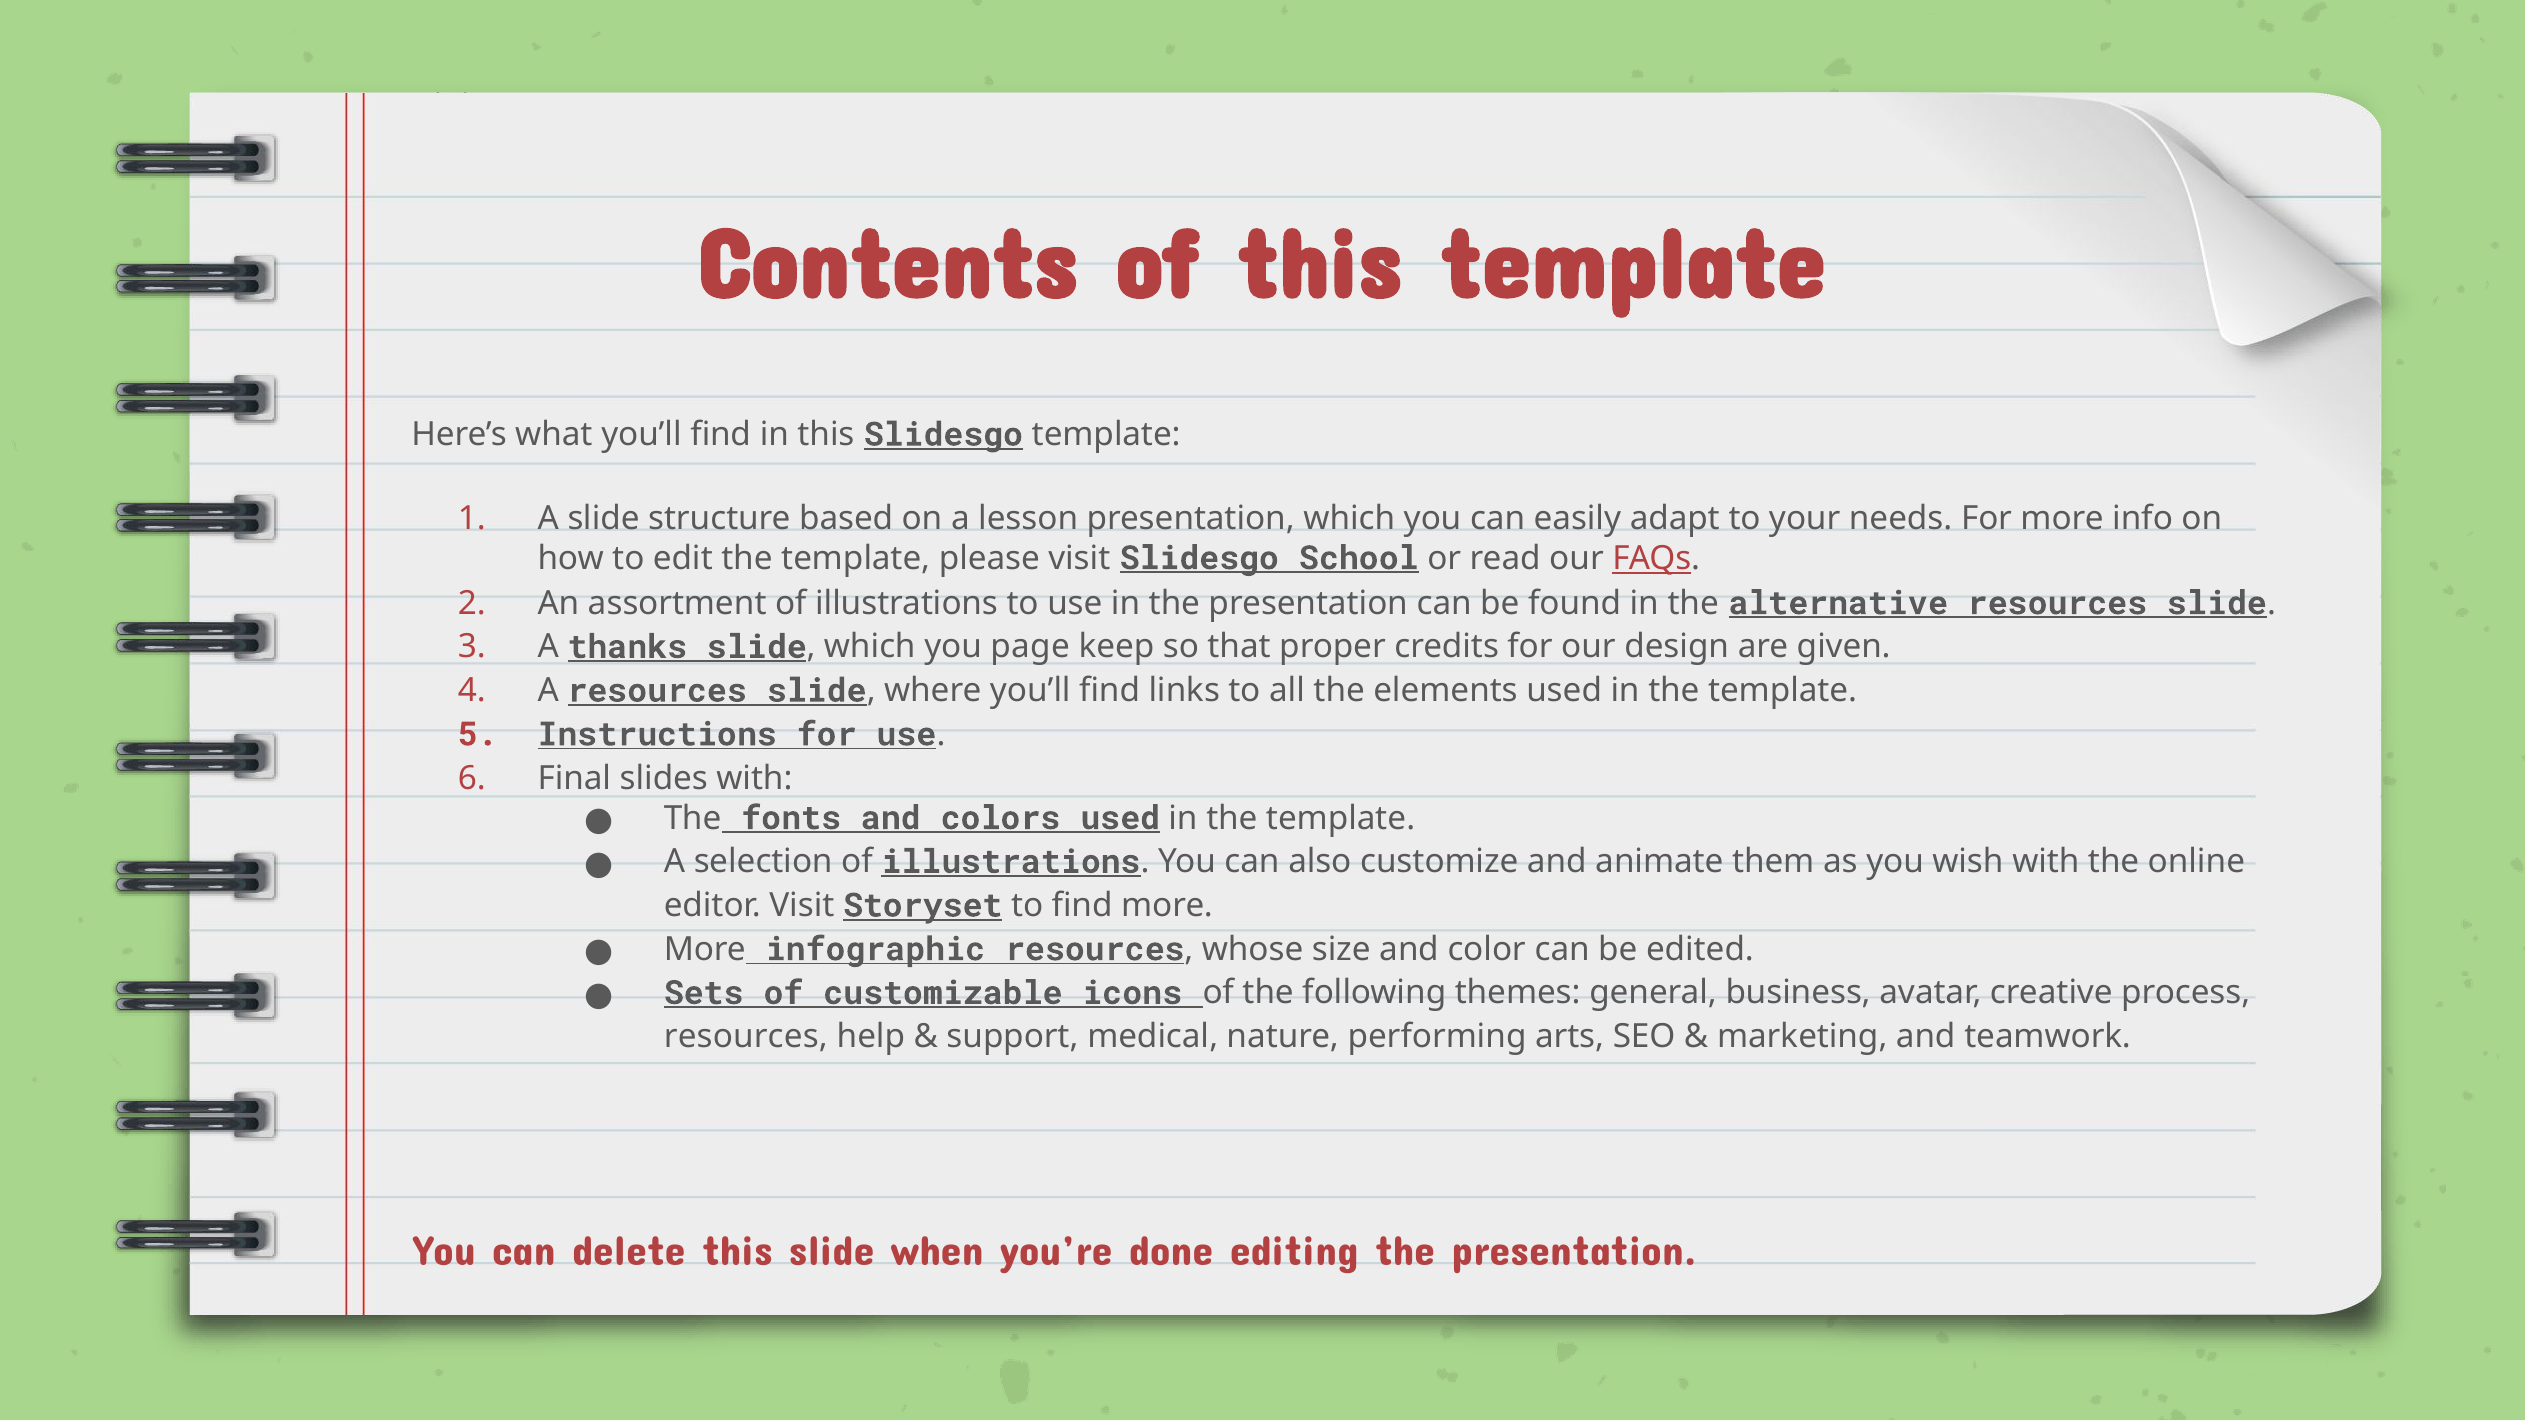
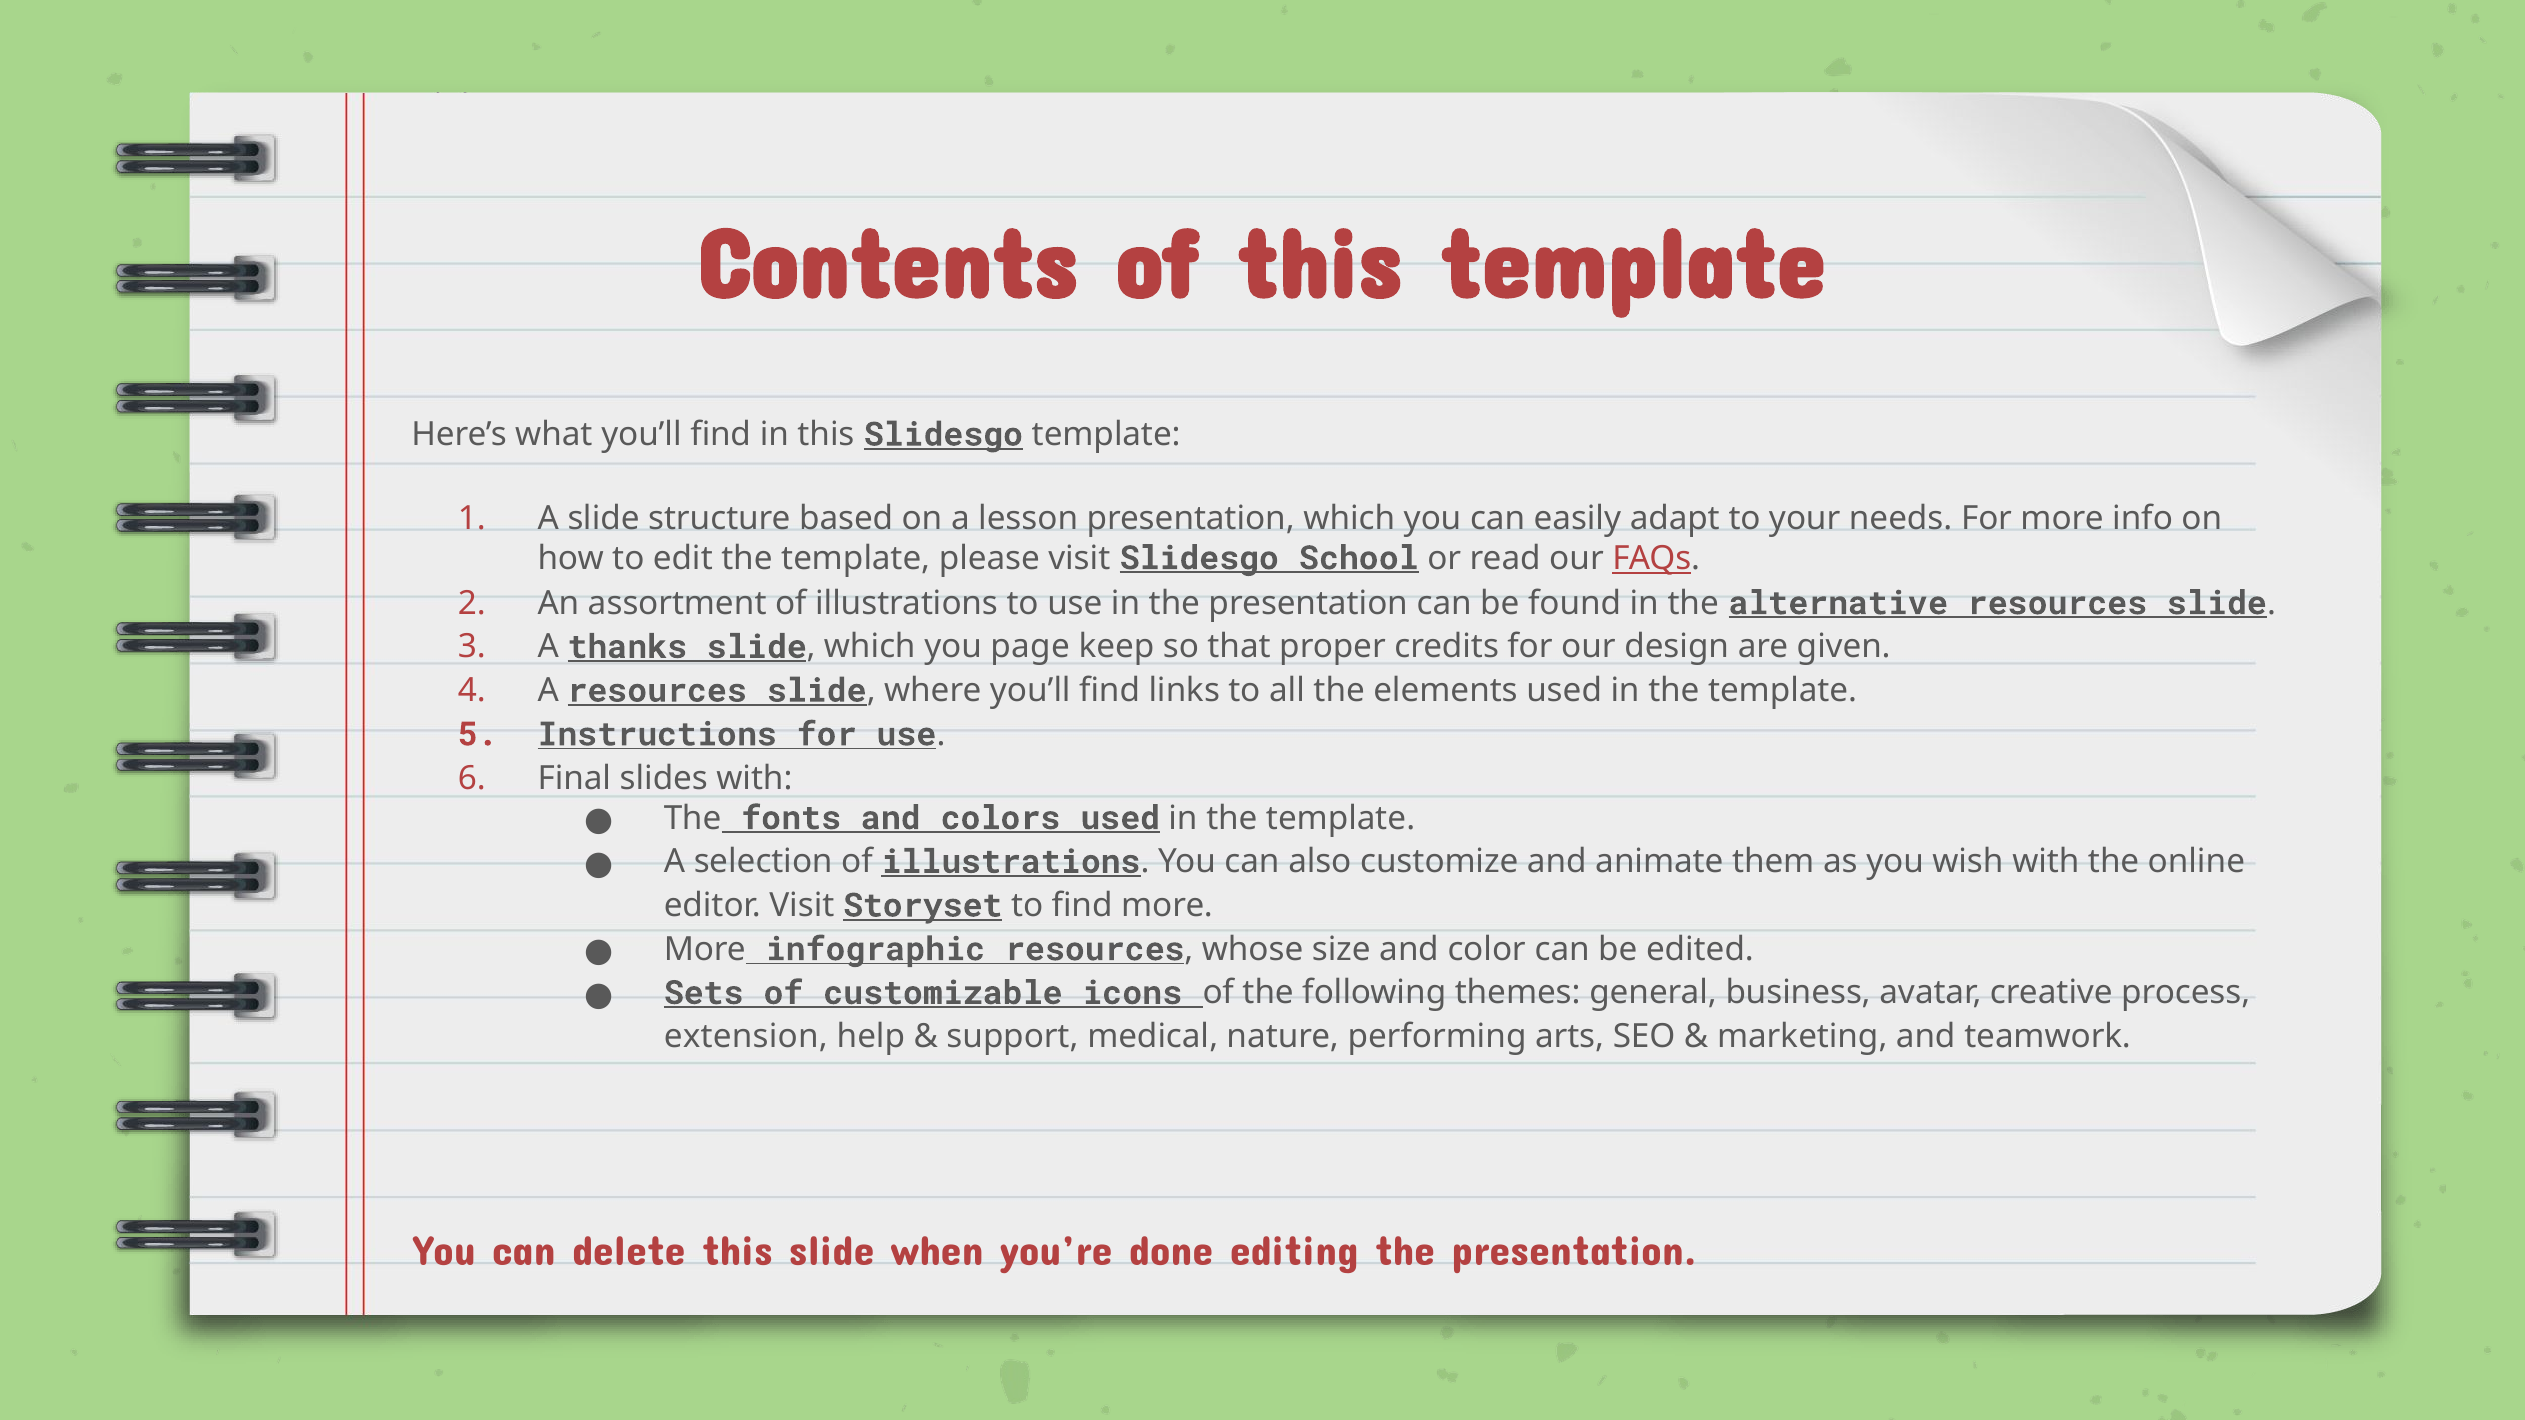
resources: resources -> extension (746, 1037)
